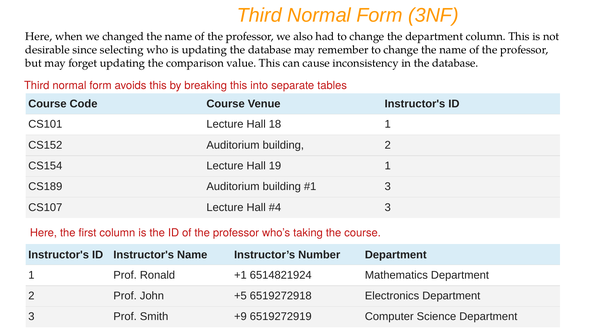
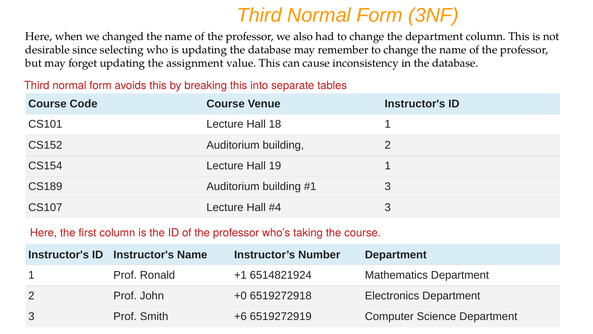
comparison: comparison -> assignment (195, 63)
+5: +5 -> +0 (240, 295)
+9: +9 -> +6 (240, 316)
